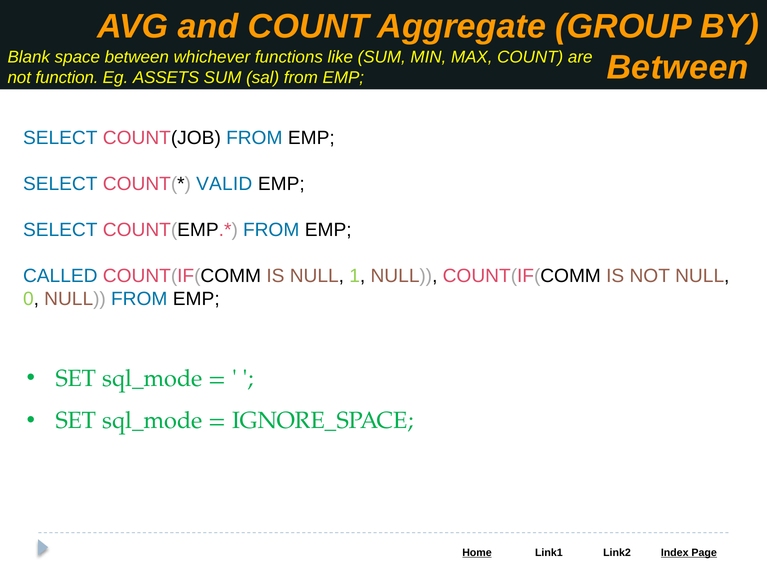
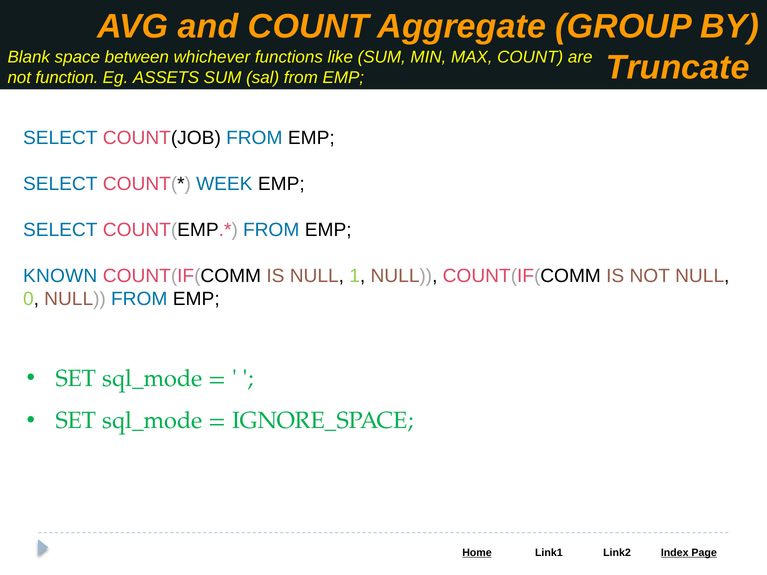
Between: Between -> Truncate (678, 68)
VALID: VALID -> WEEK (224, 184)
CALLED: CALLED -> KNOWN (60, 276)
